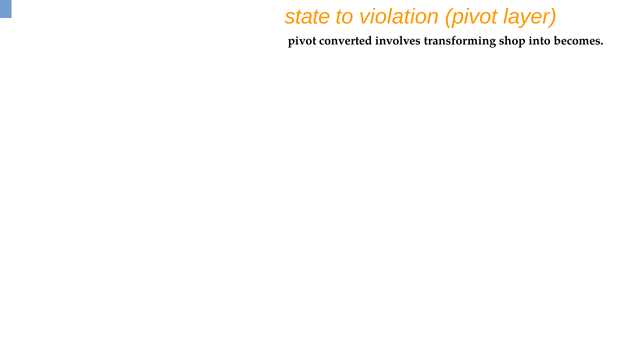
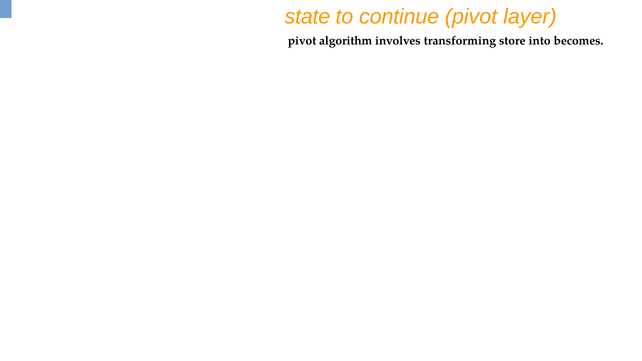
violation: violation -> continue (399, 17)
converted: converted -> algorithm (346, 41)
shop: shop -> store (512, 41)
